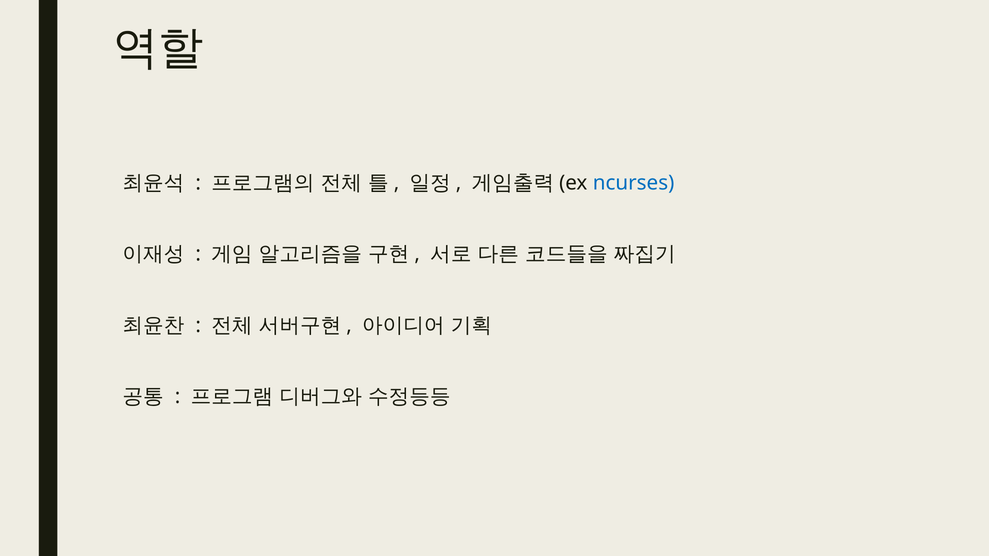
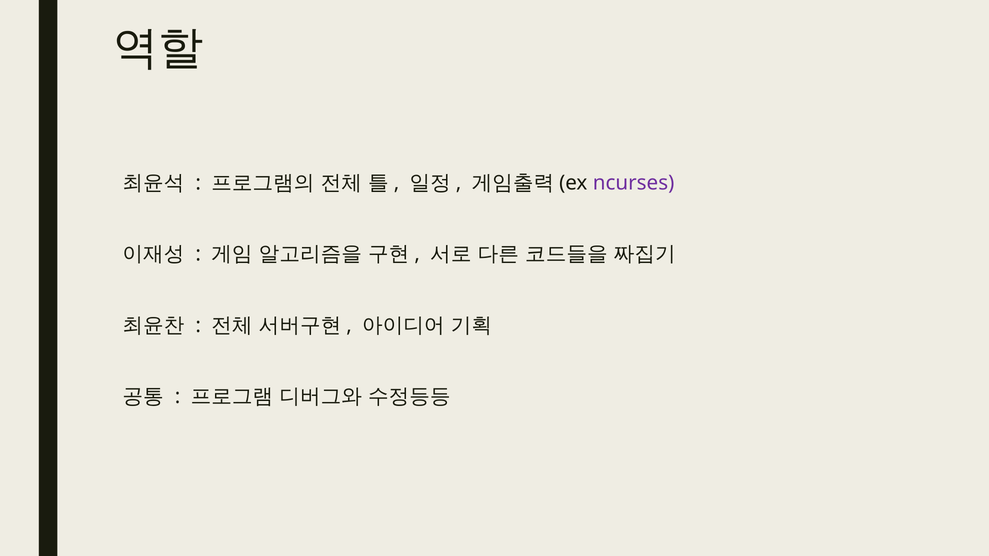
ncurses colour: blue -> purple (634, 183)
